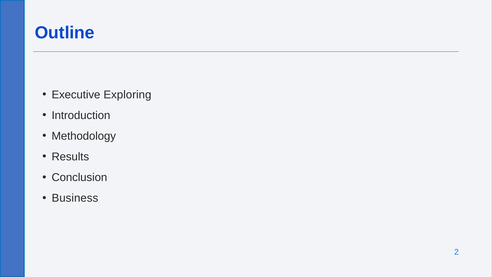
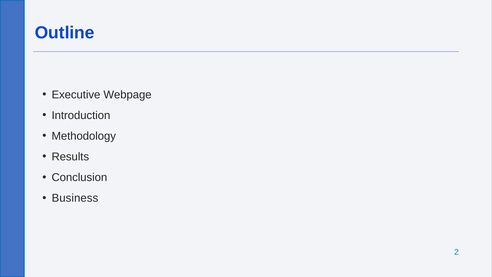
Exploring: Exploring -> Webpage (128, 95)
